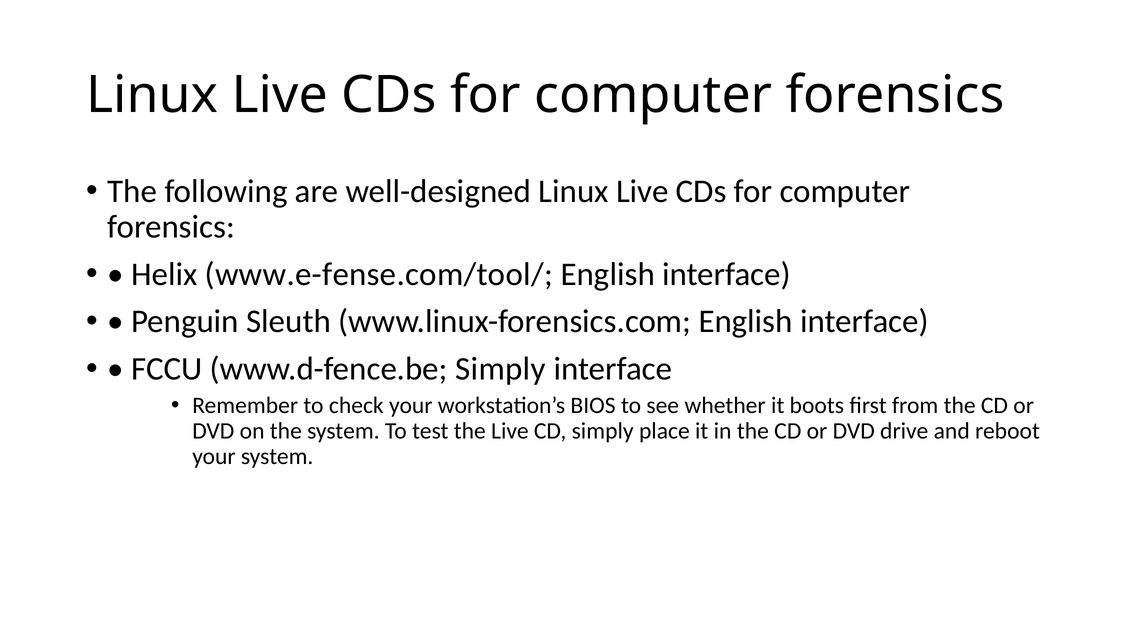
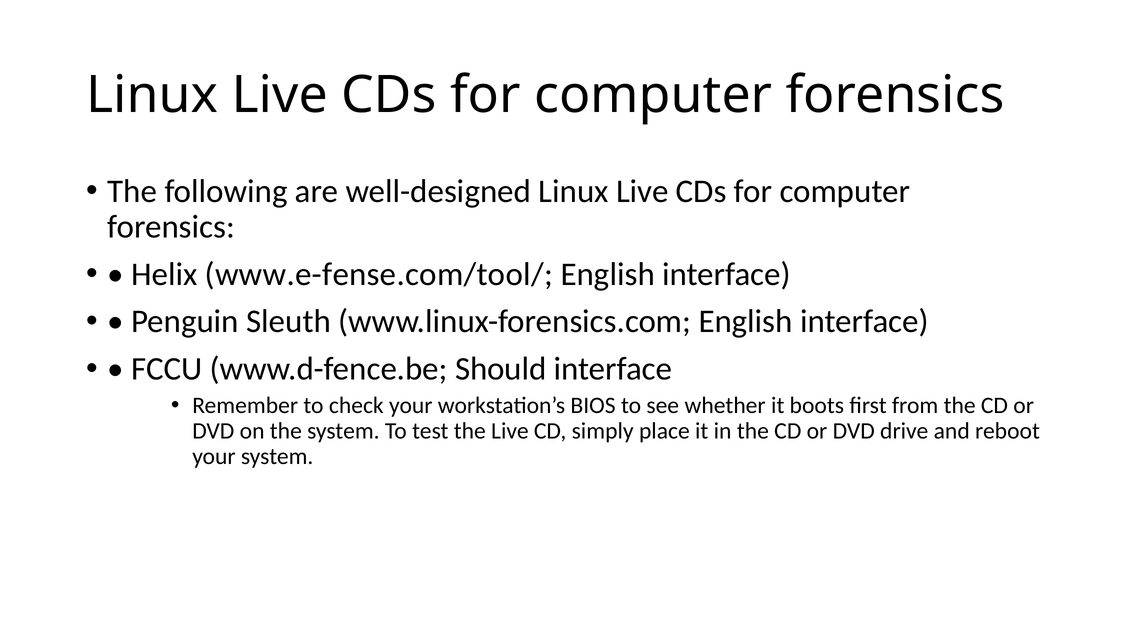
www.d-fence.be Simply: Simply -> Should (501, 369)
